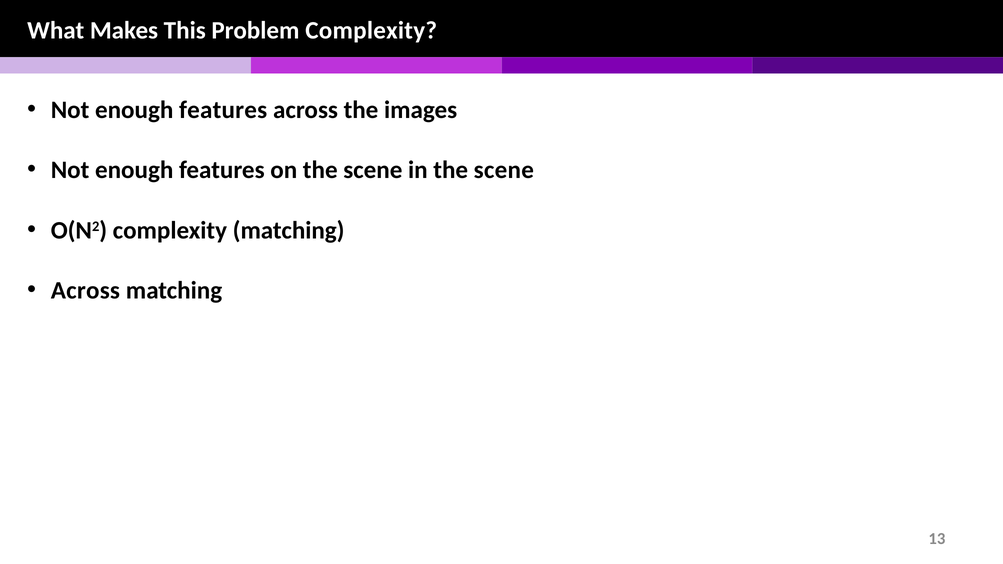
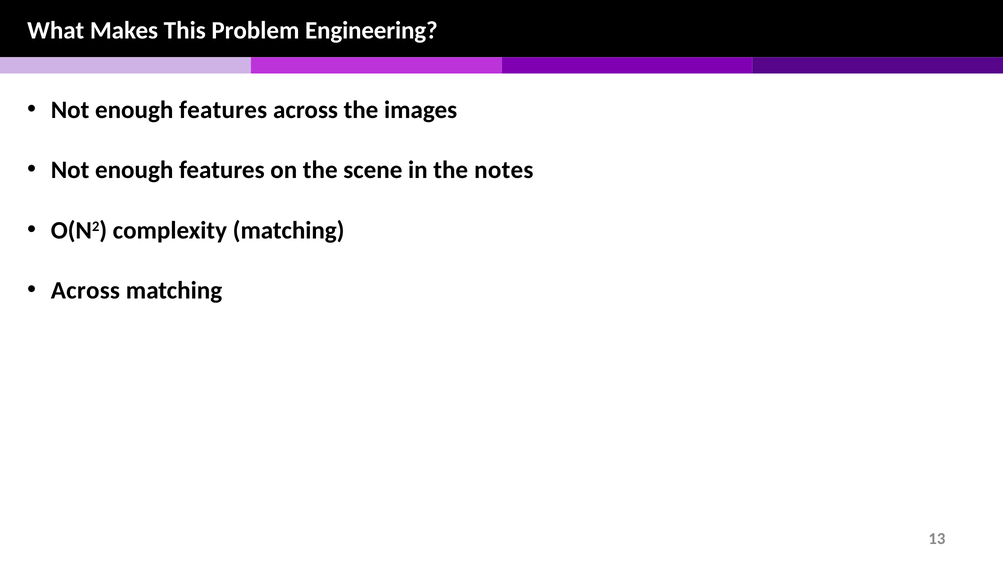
Problem Complexity: Complexity -> Engineering (371, 30)
in the scene: scene -> notes (504, 170)
